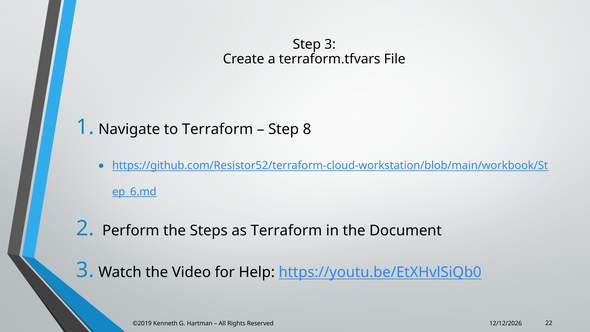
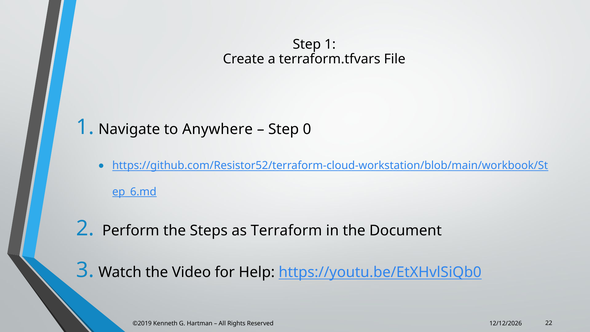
Step 3: 3 -> 1 (330, 44)
to Terraform: Terraform -> Anywhere (217, 129)
8: 8 -> 0 (307, 129)
